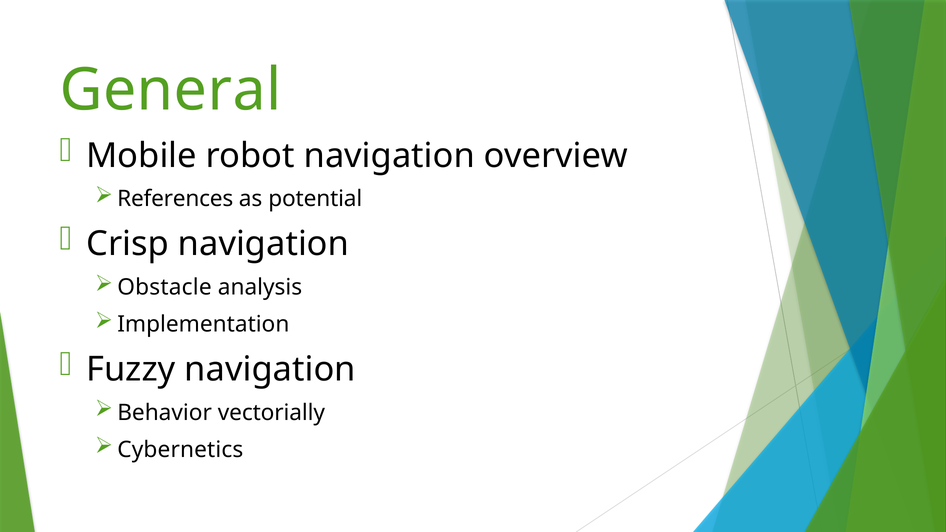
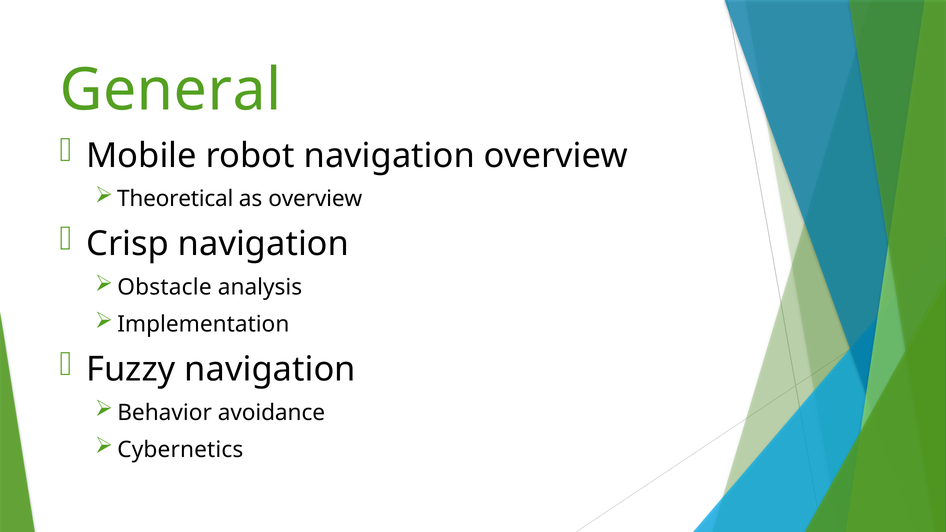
References: References -> Theoretical (175, 199)
as potential: potential -> overview (315, 199)
vectorially: vectorially -> avoidance (271, 413)
